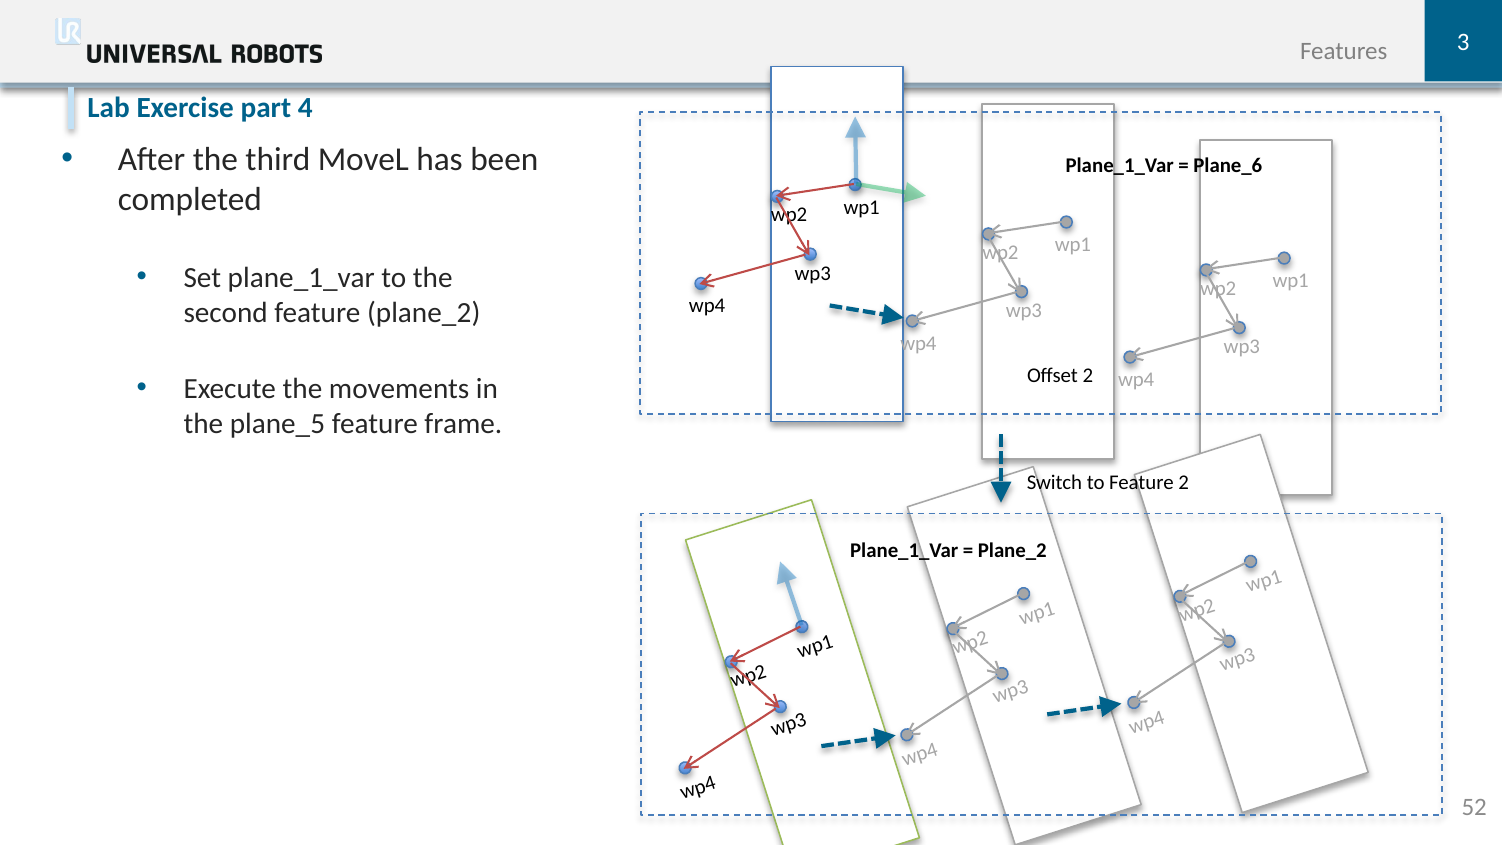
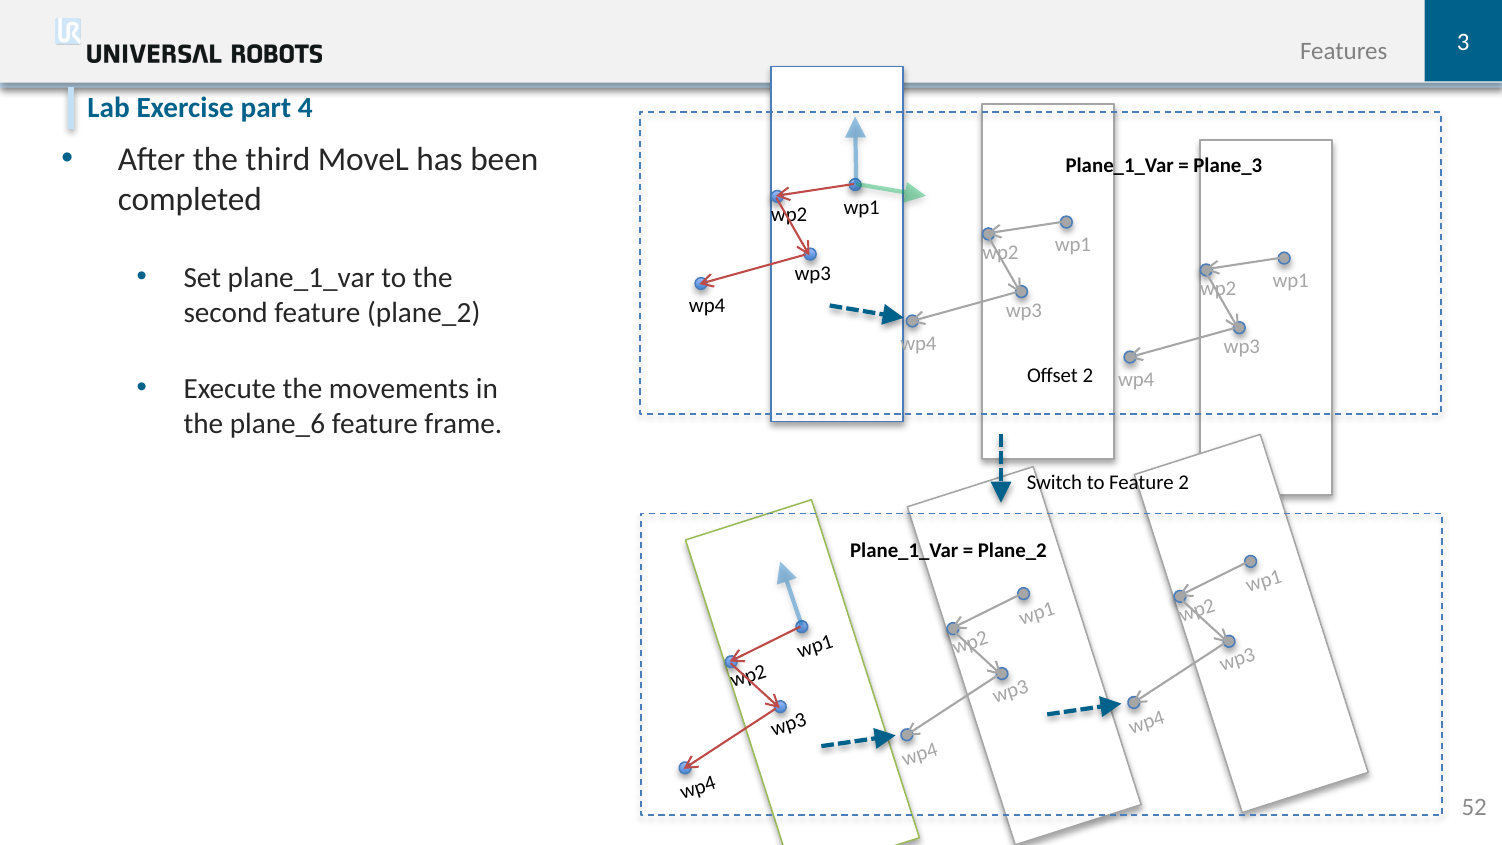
Plane_6: Plane_6 -> Plane_3 (1228, 166)
plane_5: plane_5 -> plane_6 (277, 424)
